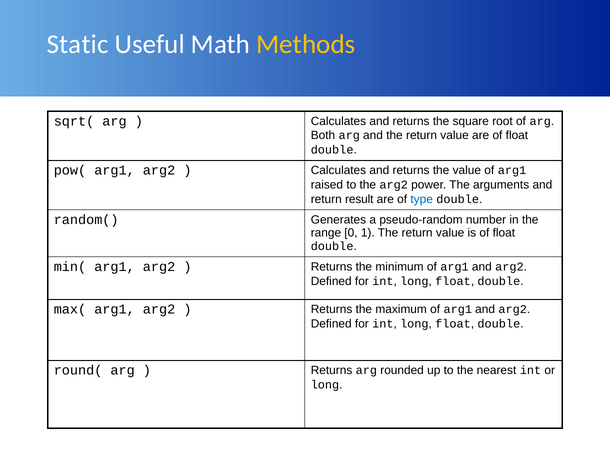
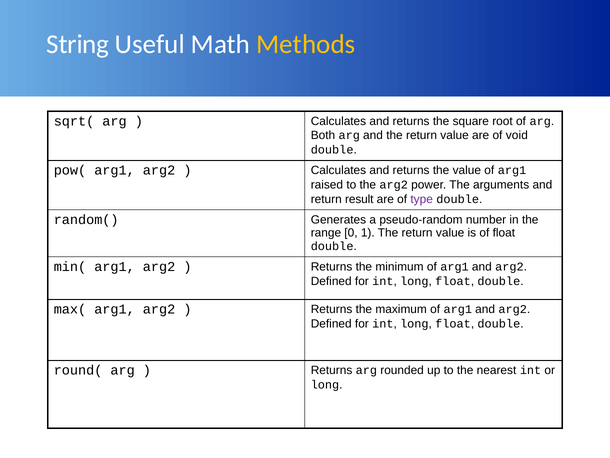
Static: Static -> String (78, 44)
are of float: float -> void (517, 135)
type colour: blue -> purple (422, 199)
